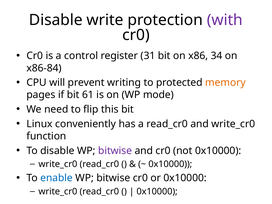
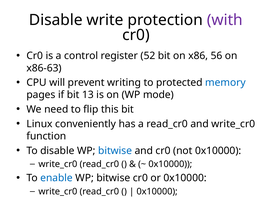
31: 31 -> 52 (148, 56)
34: 34 -> 56 (217, 56)
x86-84: x86-84 -> x86-63 (44, 68)
memory colour: orange -> blue (225, 83)
61: 61 -> 13 (88, 95)
bitwise colour: purple -> blue (115, 151)
